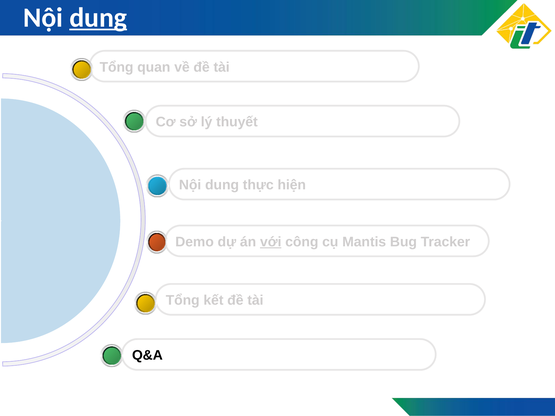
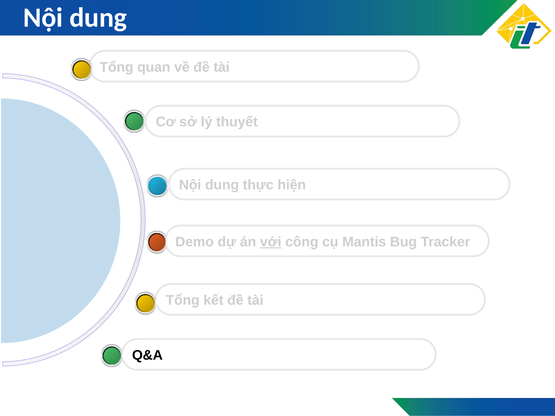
dung underline: present -> none (98, 18)
